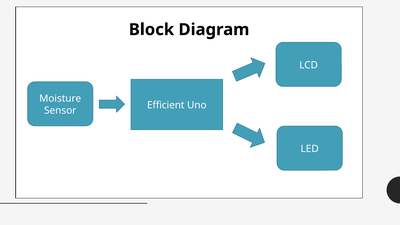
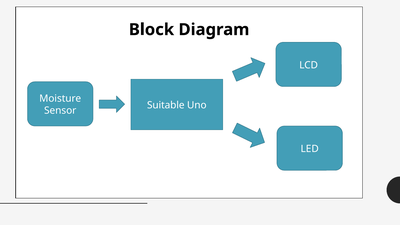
Efficient: Efficient -> Suitable (166, 105)
